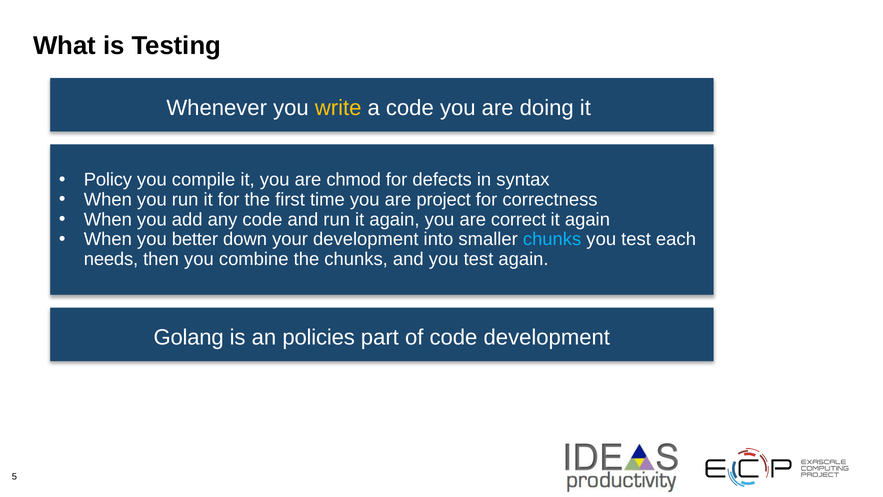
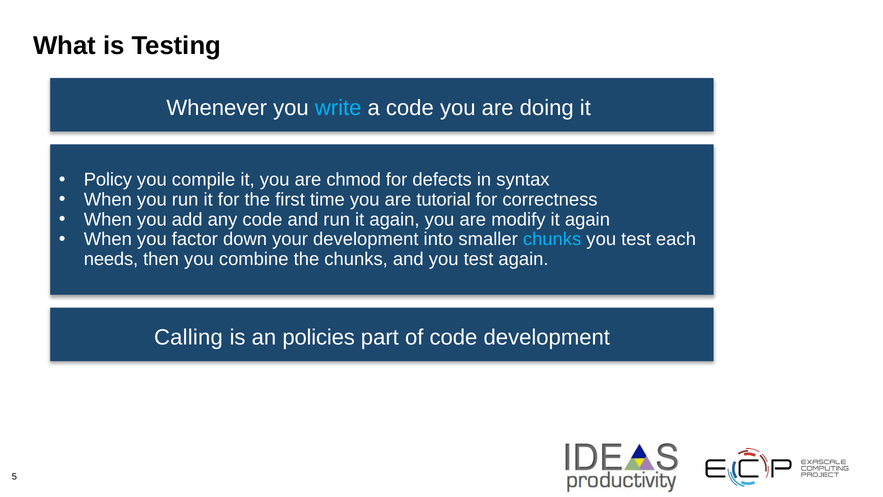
write colour: yellow -> light blue (338, 108)
project: project -> tutorial (444, 200)
correct: correct -> modify (518, 219)
better: better -> factor (195, 239)
Golang: Golang -> Calling (188, 337)
